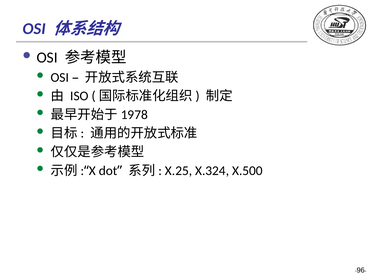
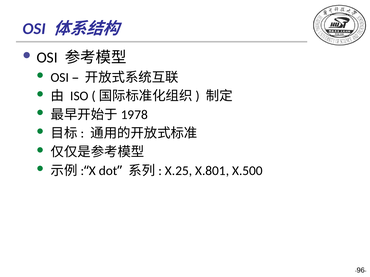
X.324: X.324 -> X.801 (212, 171)
